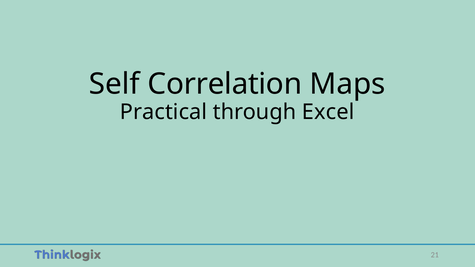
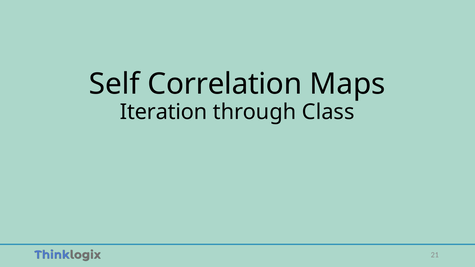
Practical: Practical -> Iteration (164, 112)
Excel: Excel -> Class (328, 112)
